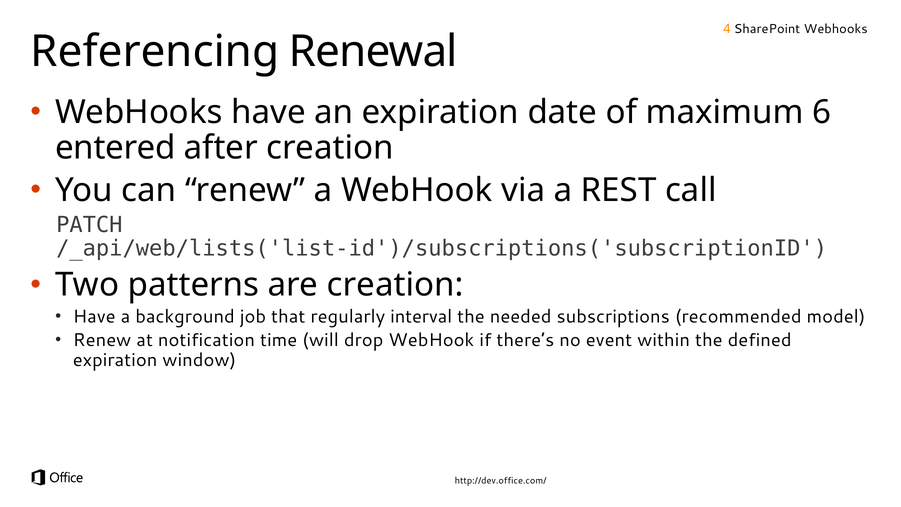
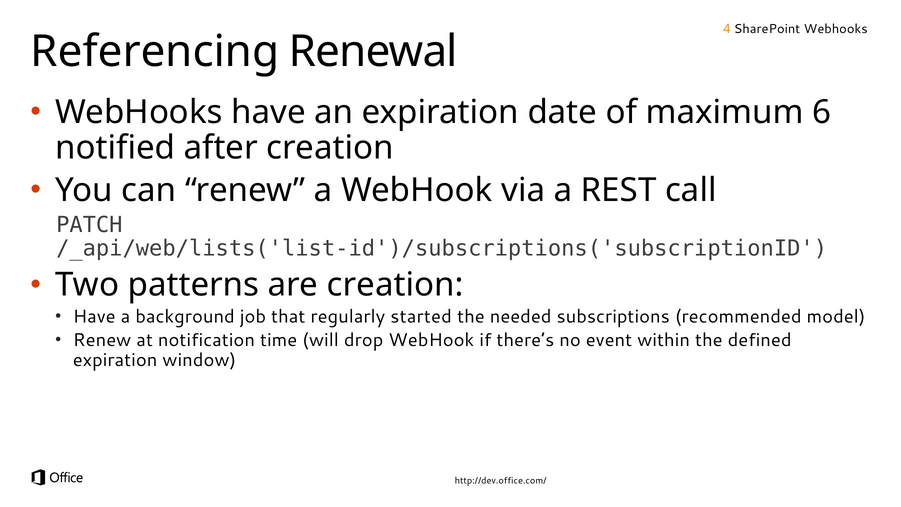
entered: entered -> notified (115, 148)
interval: interval -> started (421, 316)
